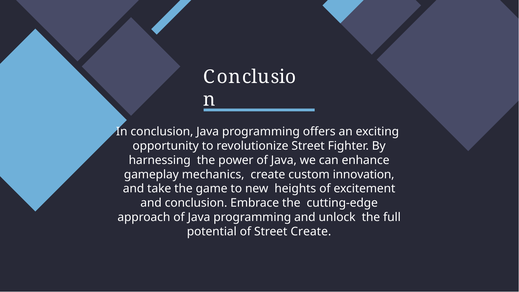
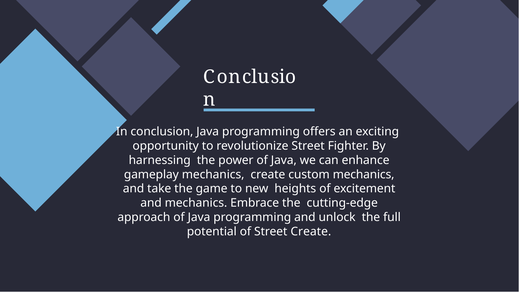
custom innovation: innovation -> mechanics (364, 174)
and conclusion: conclusion -> mechanics (196, 203)
